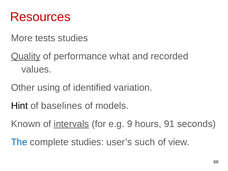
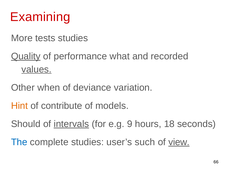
Resources: Resources -> Examining (40, 17)
values underline: none -> present (36, 69)
using: using -> when (49, 88)
identified: identified -> deviance (92, 88)
Hint colour: black -> orange (19, 106)
baselines: baselines -> contribute (62, 106)
Known: Known -> Should (26, 124)
91: 91 -> 18 (169, 124)
view underline: none -> present (179, 142)
